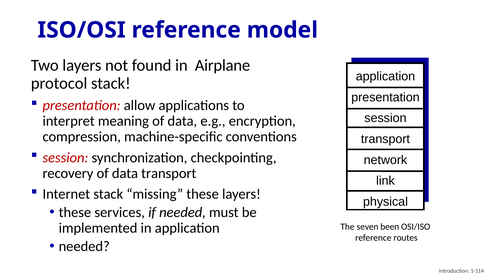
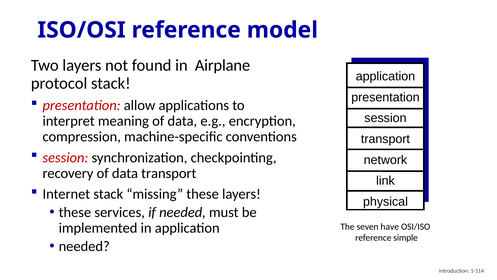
been: been -> have (390, 226)
routes: routes -> simple (406, 237)
